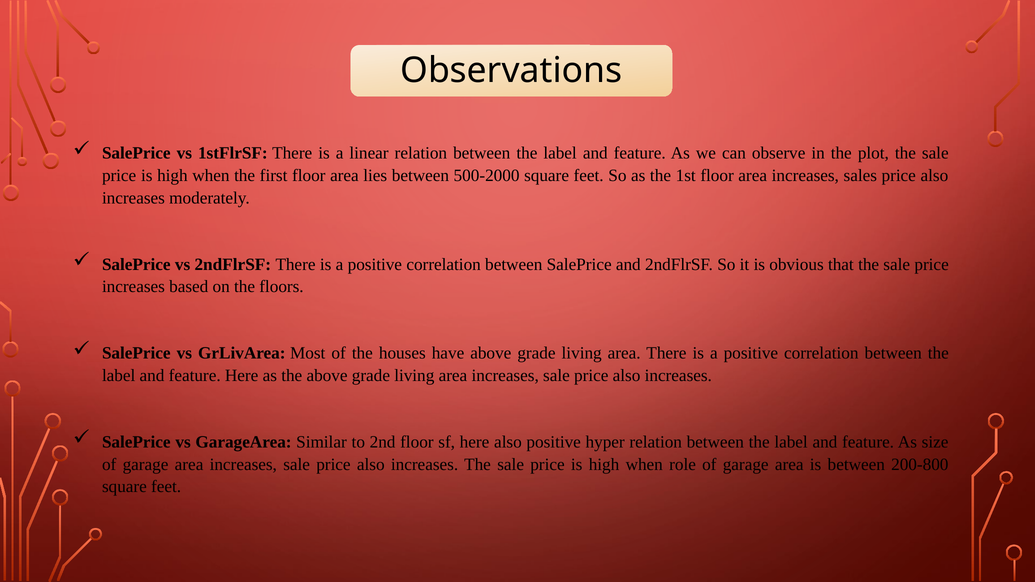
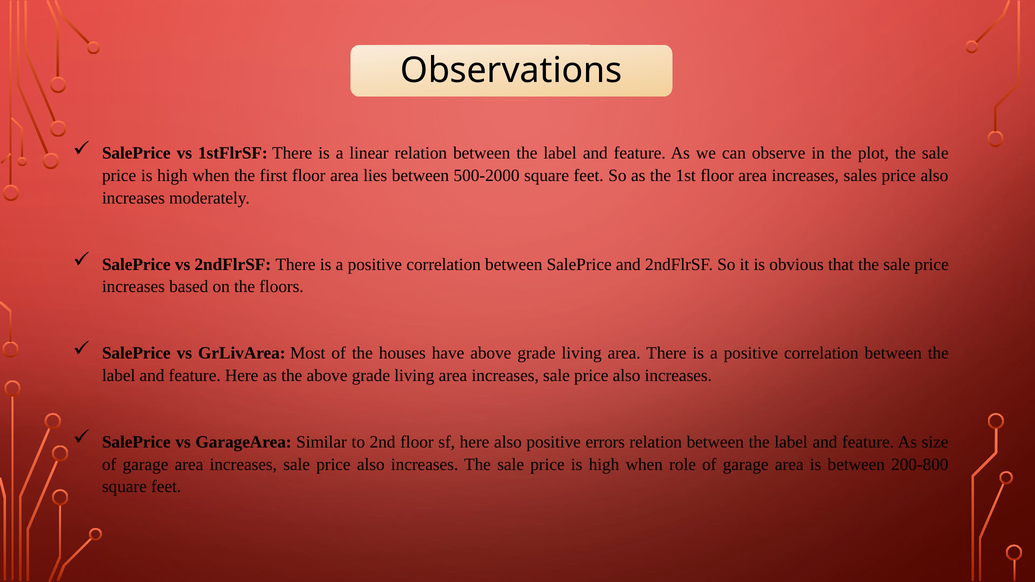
hyper: hyper -> errors (605, 442)
